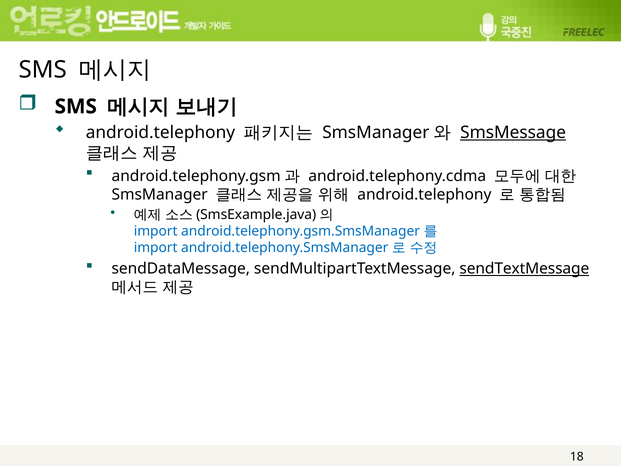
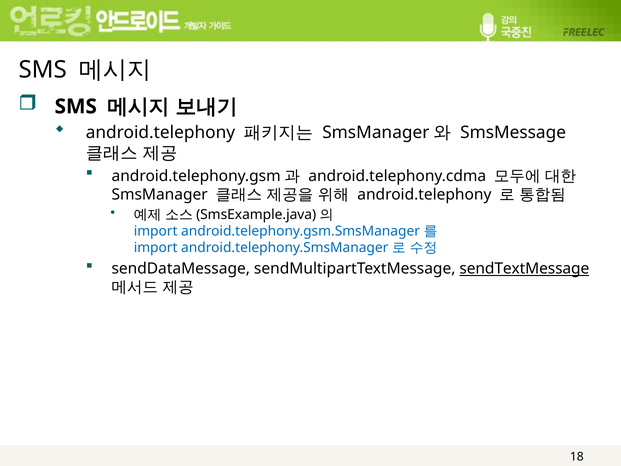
SmsMessage underline: present -> none (513, 132)
